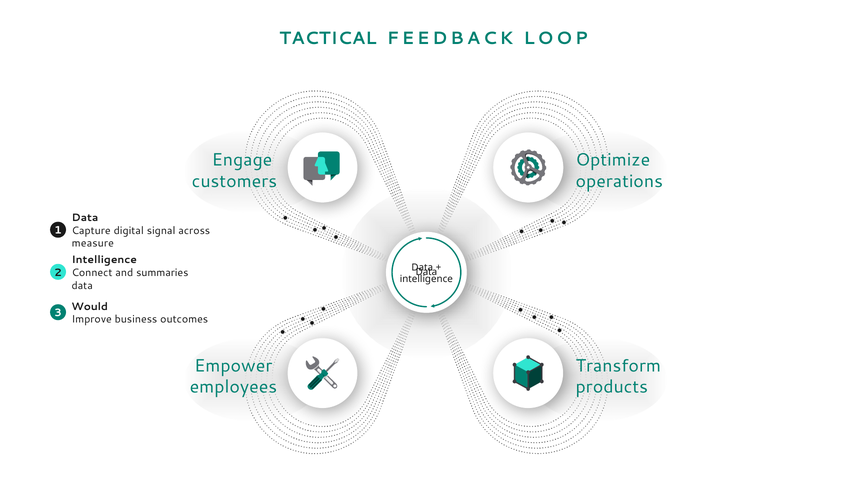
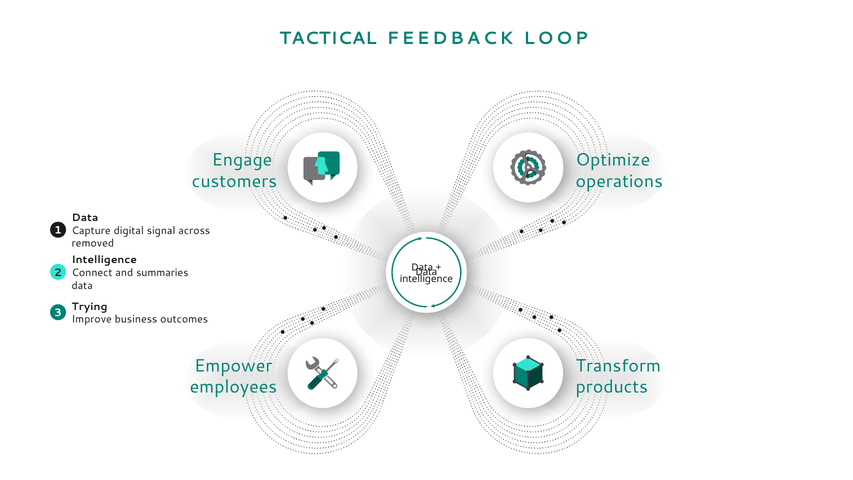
measure: measure -> removed (93, 243)
Would: Would -> Trying (90, 306)
